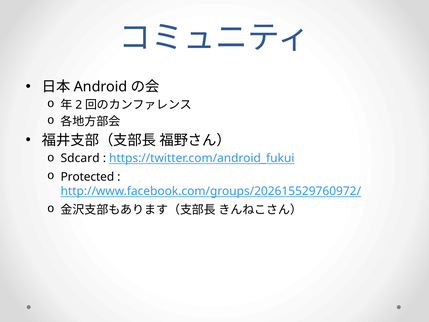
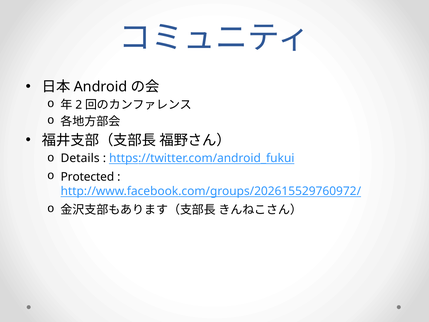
Sdcard: Sdcard -> Details (80, 158)
